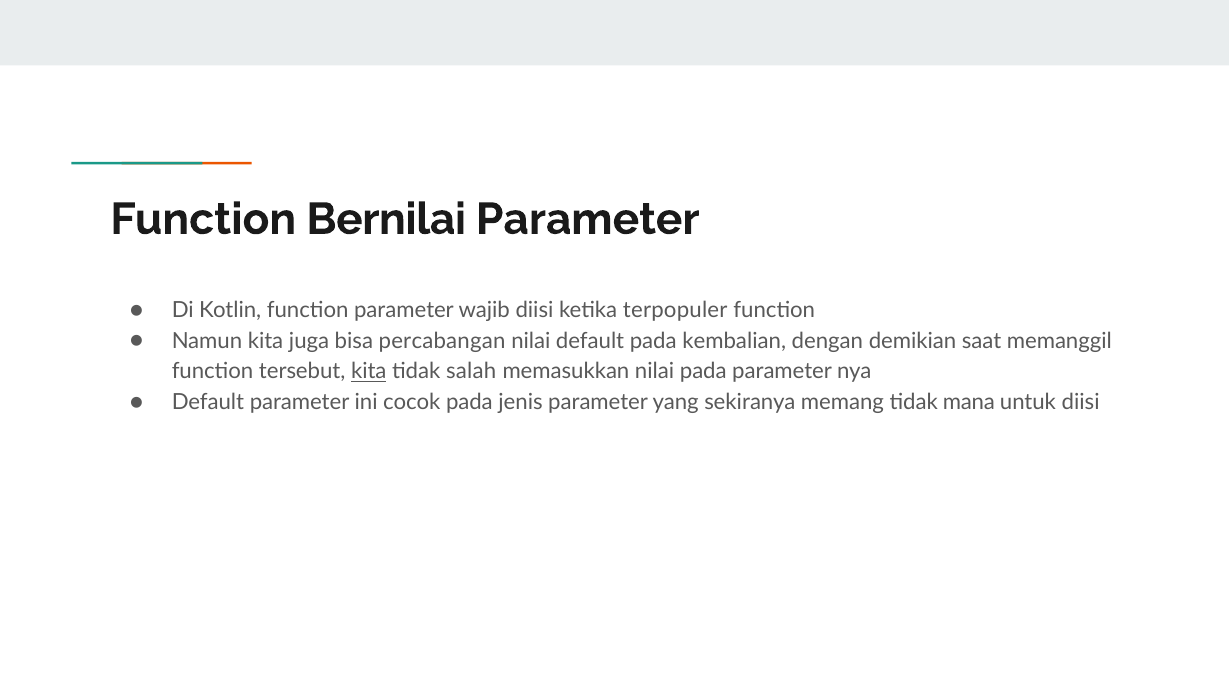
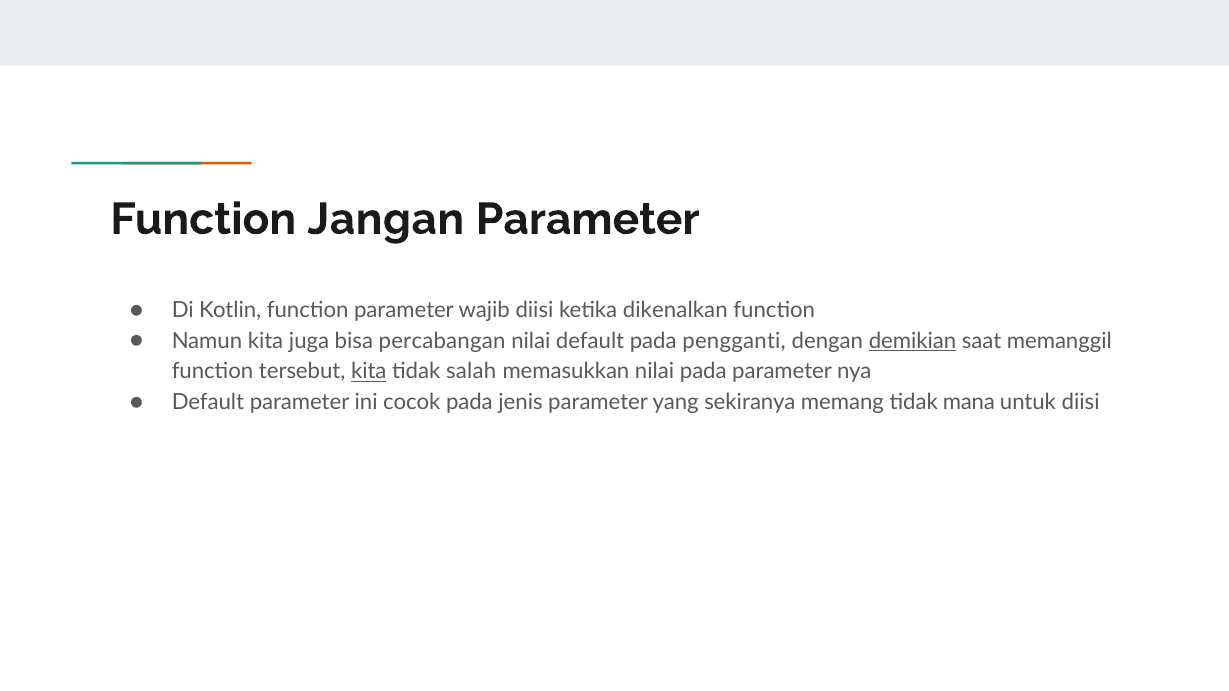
Bernilai: Bernilai -> Jangan (386, 219)
terpopuler: terpopuler -> dikenalkan (675, 311)
kembalian: kembalian -> pengganti (734, 341)
demikian underline: none -> present (912, 341)
